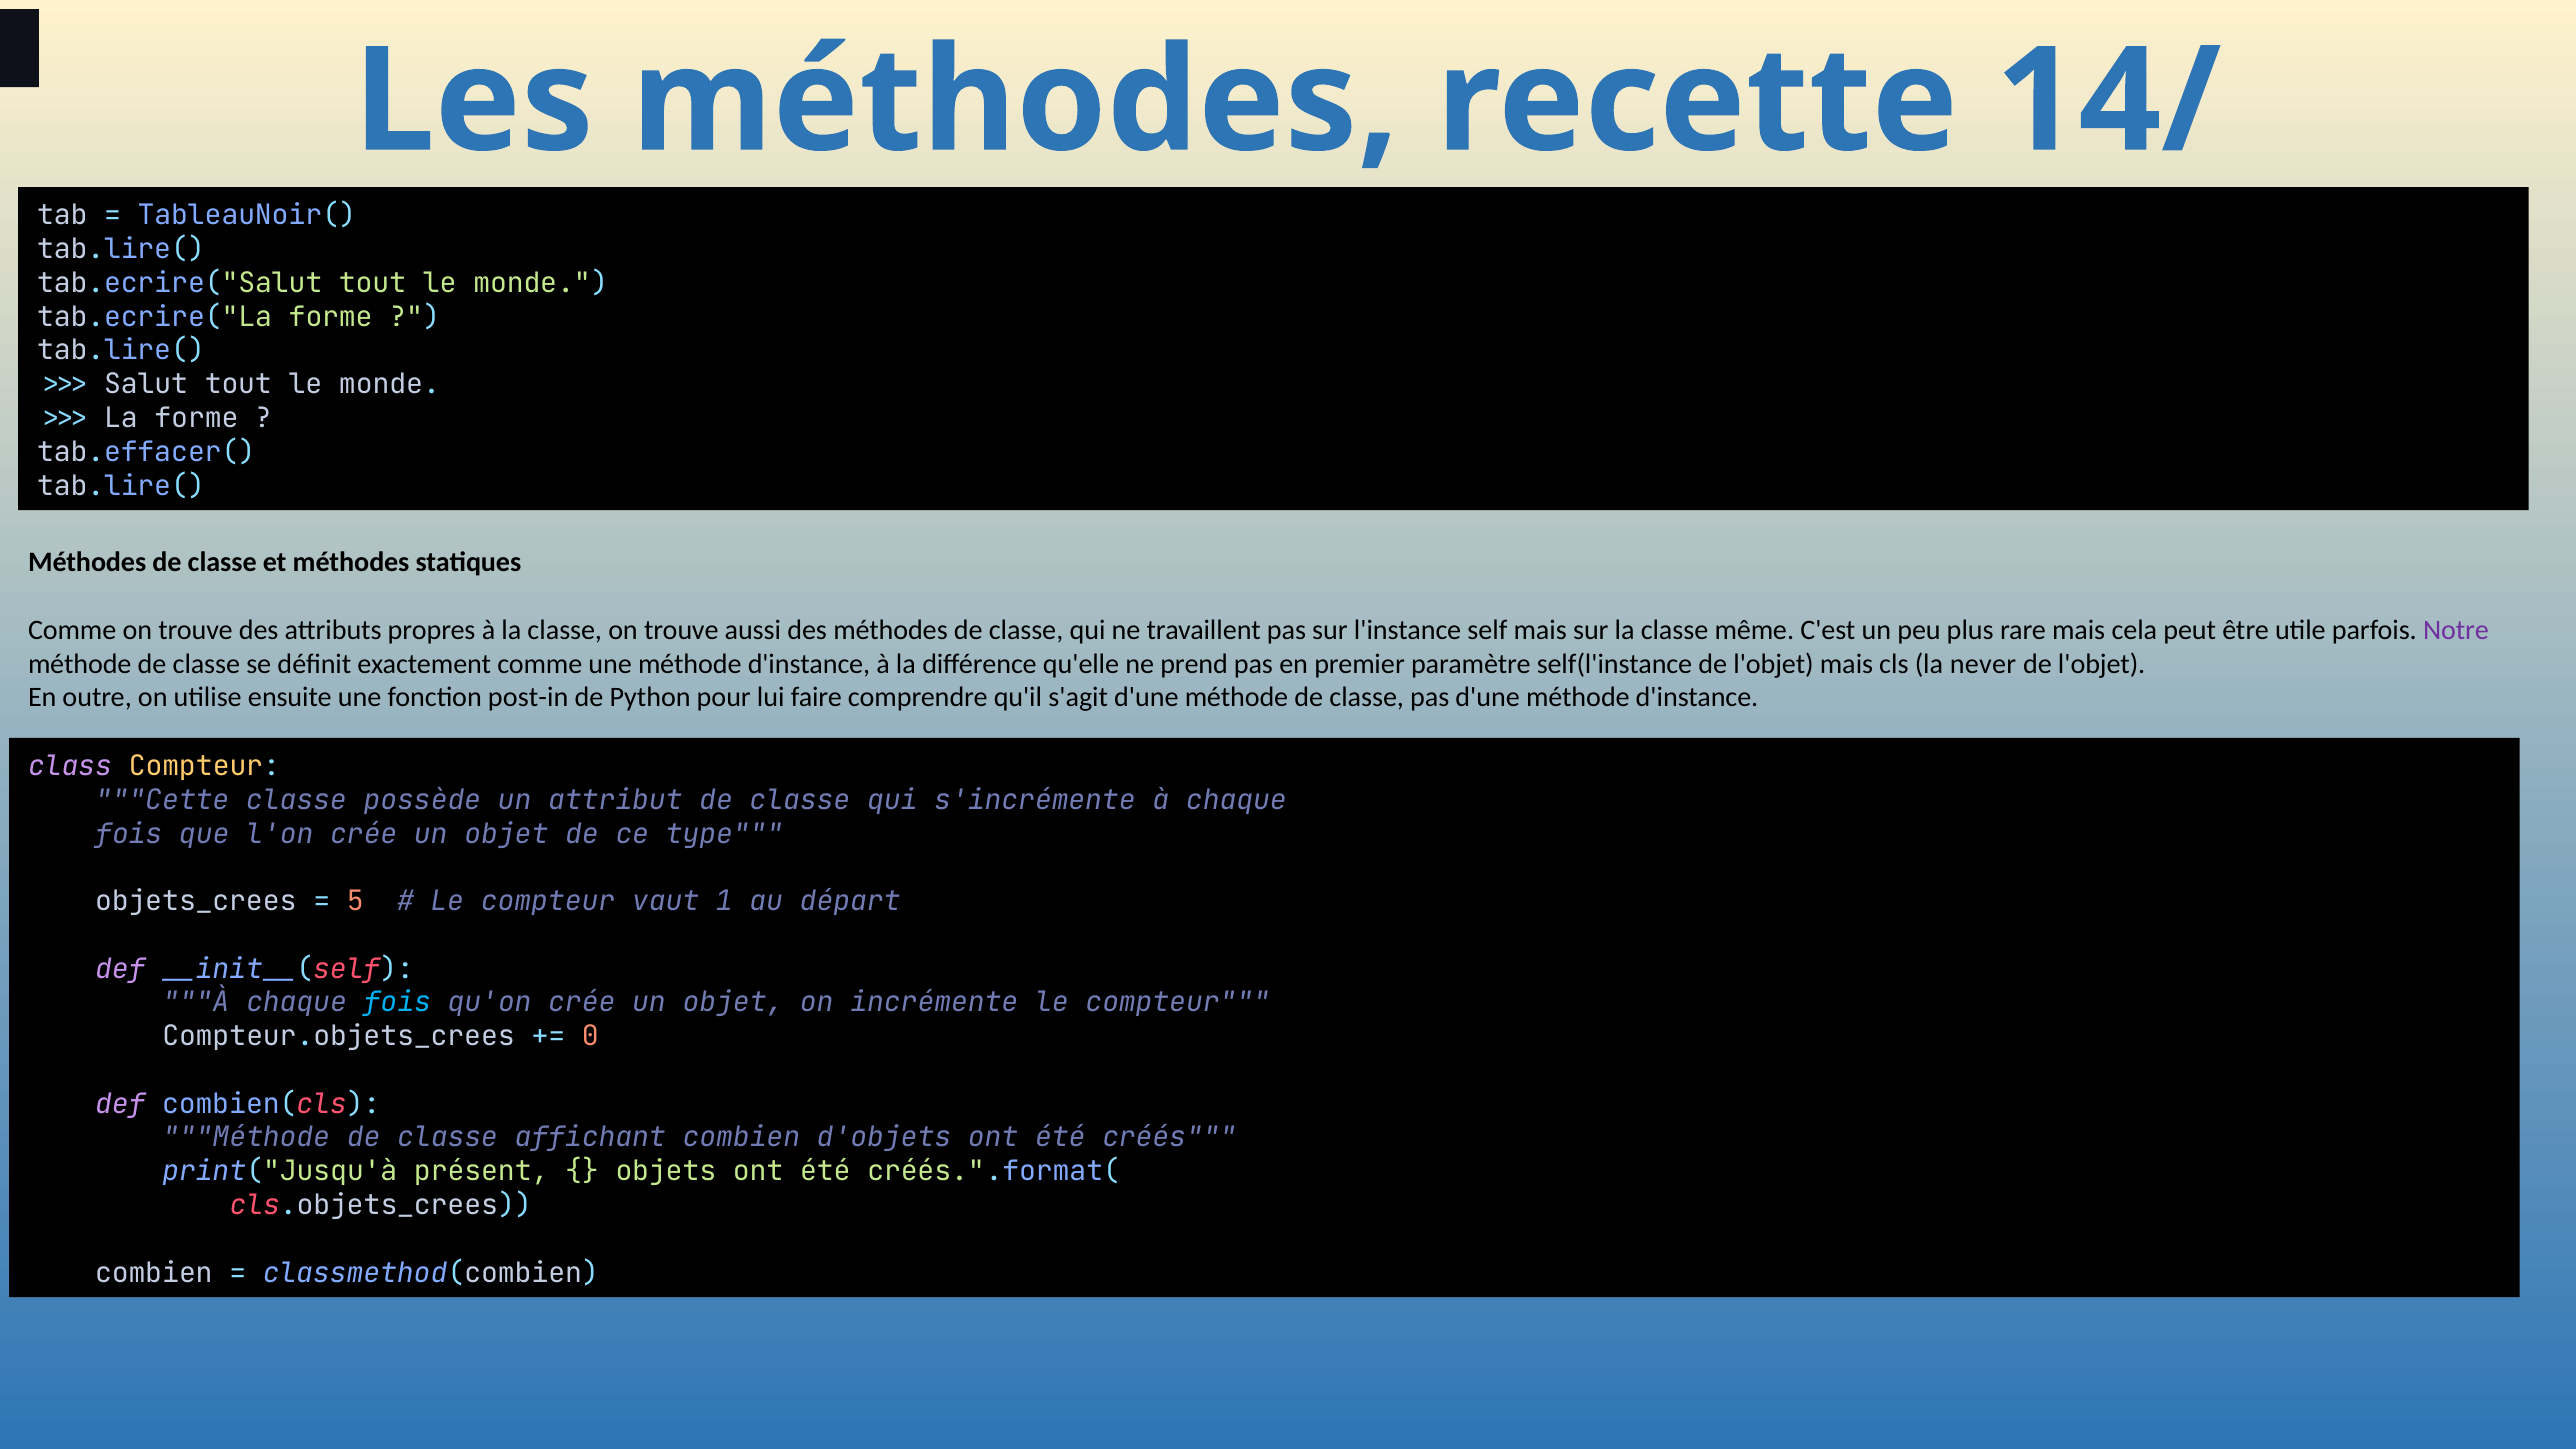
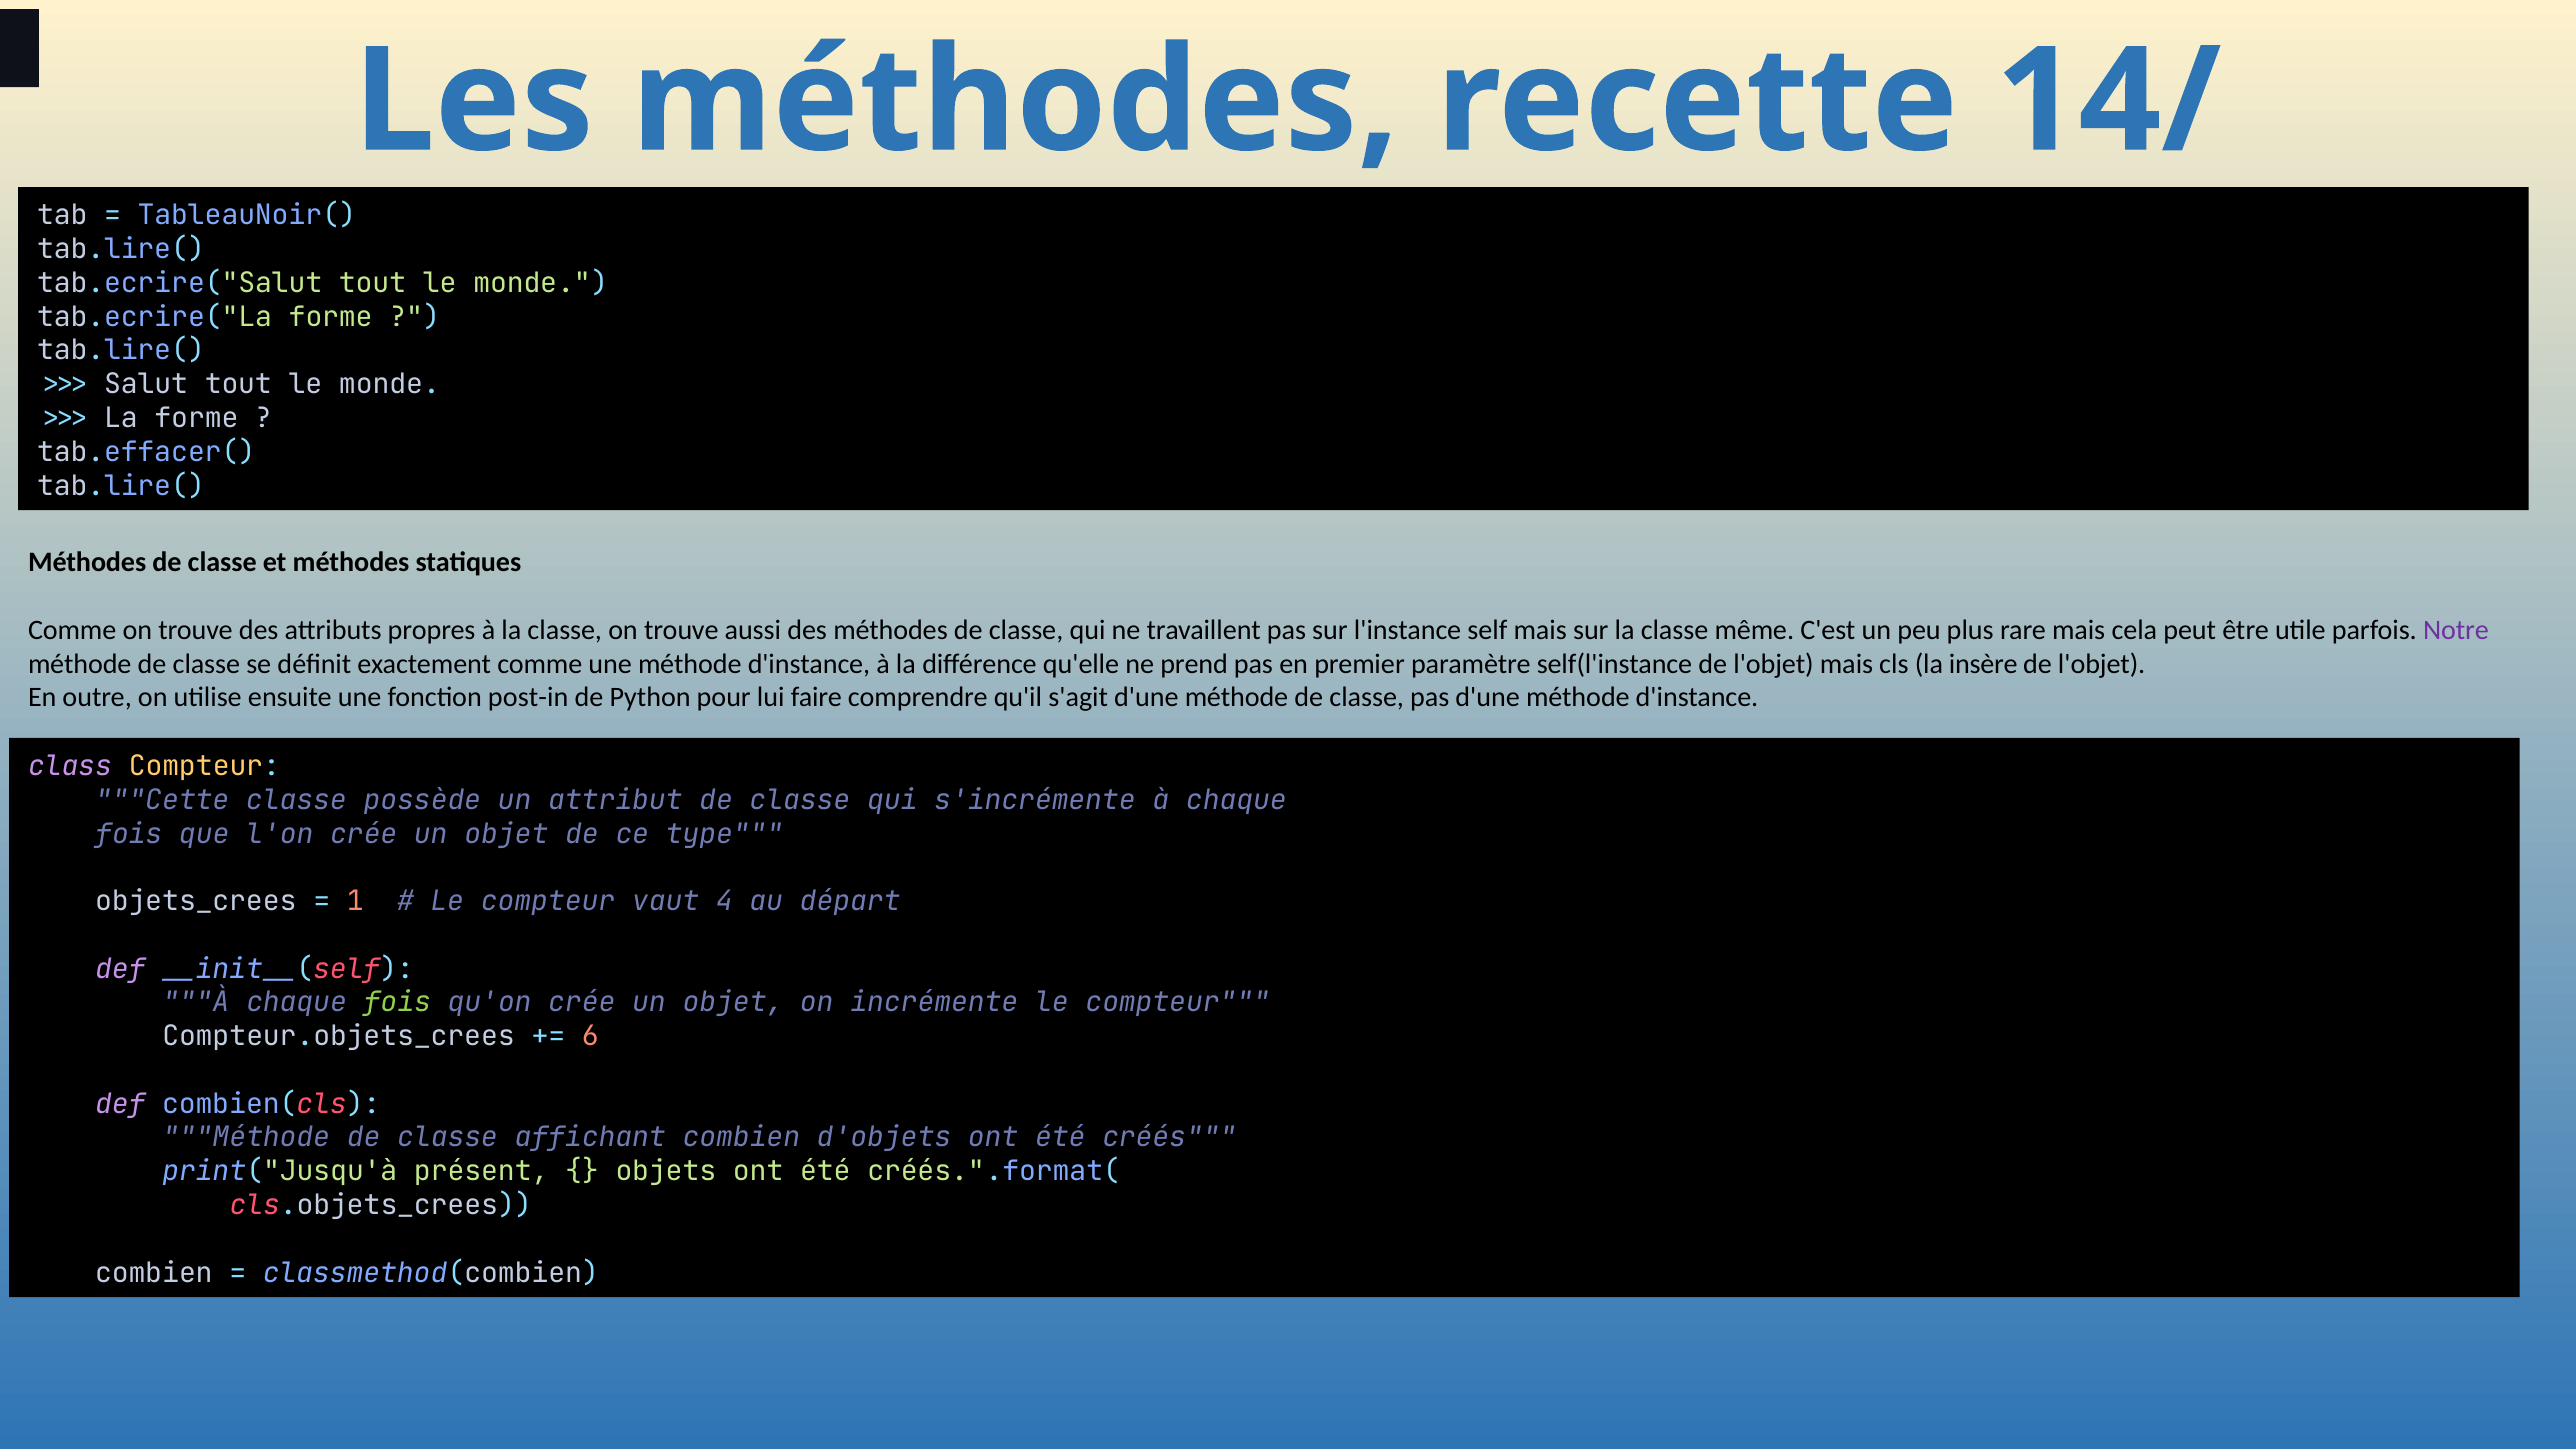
never: never -> insère (1983, 664)
5: 5 -> 1 (355, 901)
1: 1 -> 4 (724, 901)
fois colour: light blue -> light green (397, 1003)
0: 0 -> 6 (590, 1036)
